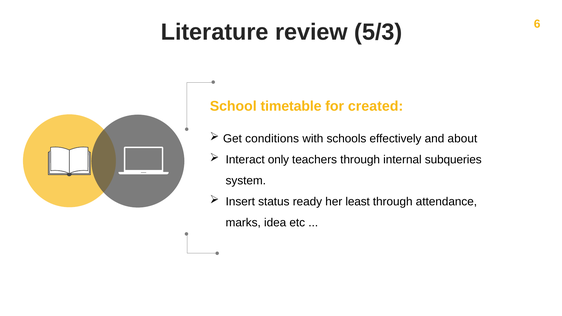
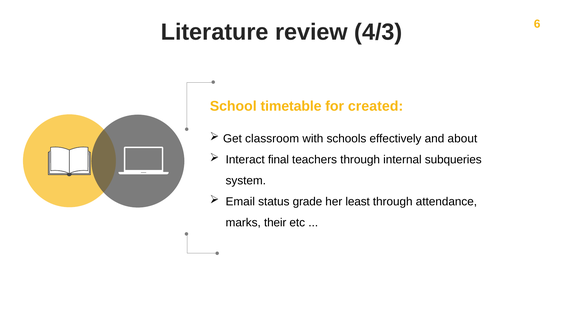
5/3: 5/3 -> 4/3 (378, 32)
conditions: conditions -> classroom (272, 139)
only: only -> final (278, 160)
Insert: Insert -> Email (240, 202)
ready: ready -> grade (307, 202)
idea: idea -> their (275, 223)
